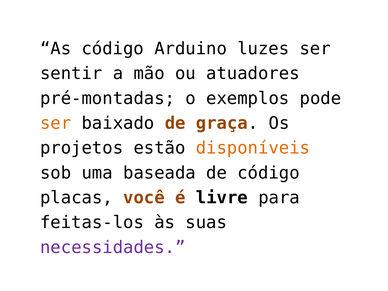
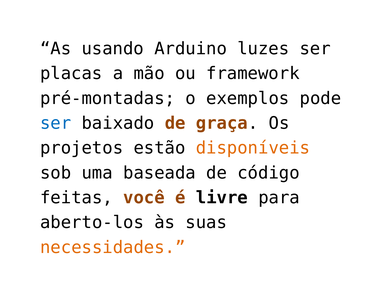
As código: código -> usando (113, 49)
sentir: sentir -> placas (71, 73)
atuadores: atuadores -> framework (253, 73)
ser colour: orange -> blue (56, 123)
placas: placas -> feitas (76, 198)
feitas-los: feitas-los -> aberto-los (92, 223)
necessidades colour: purple -> orange (113, 247)
